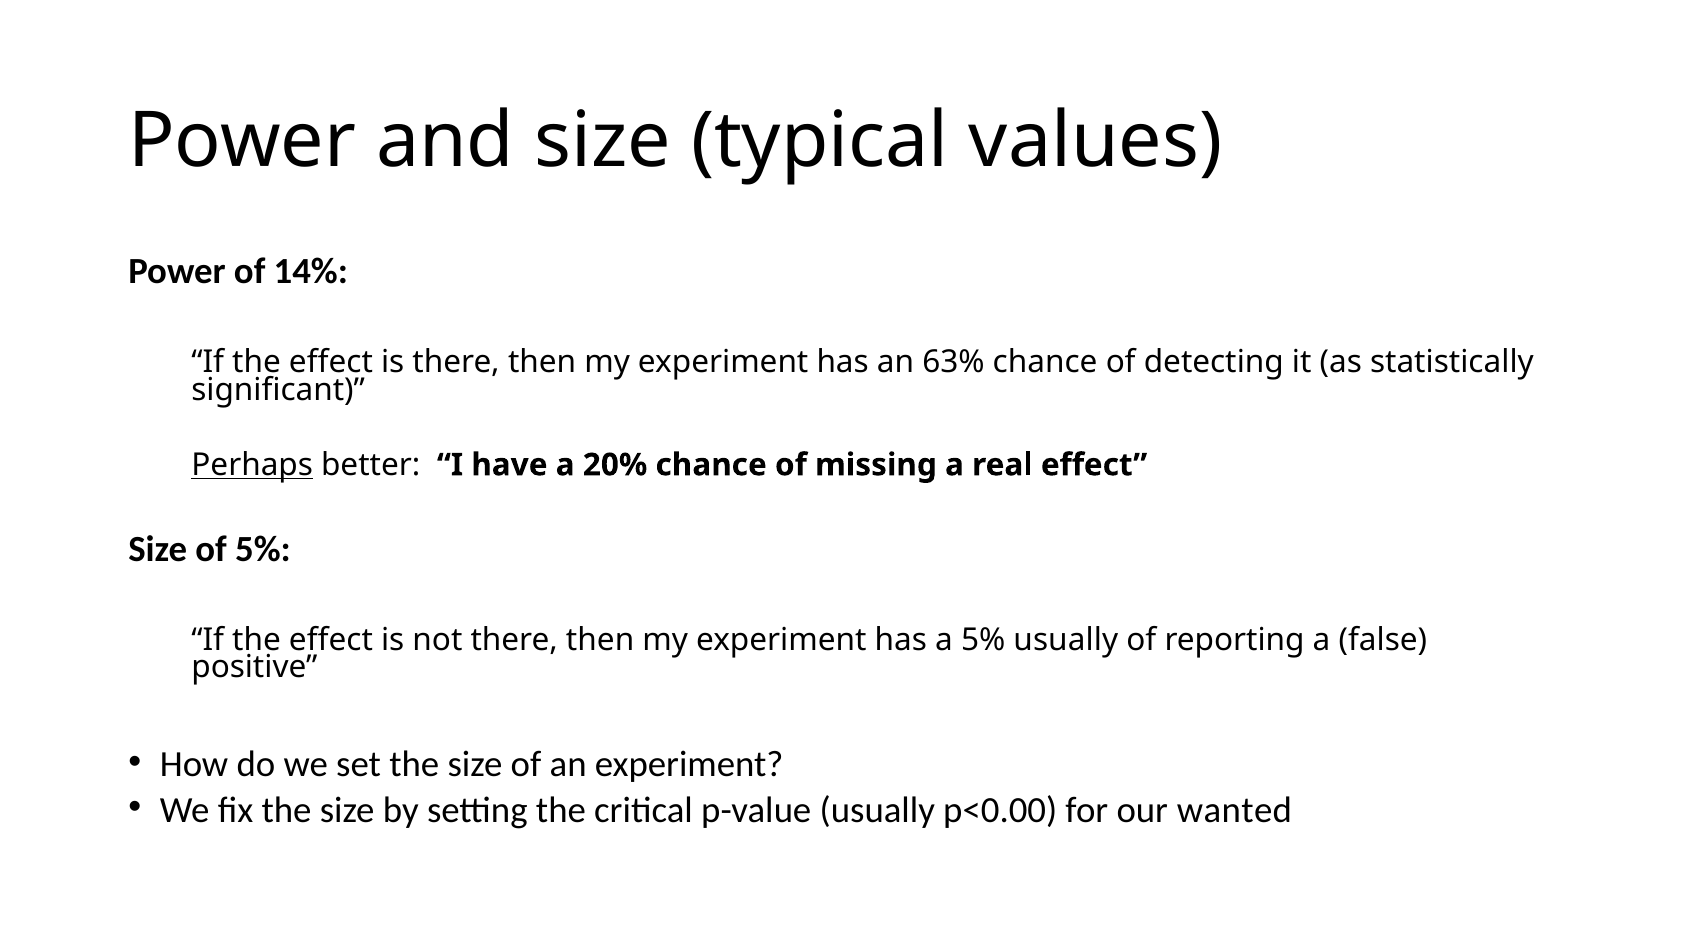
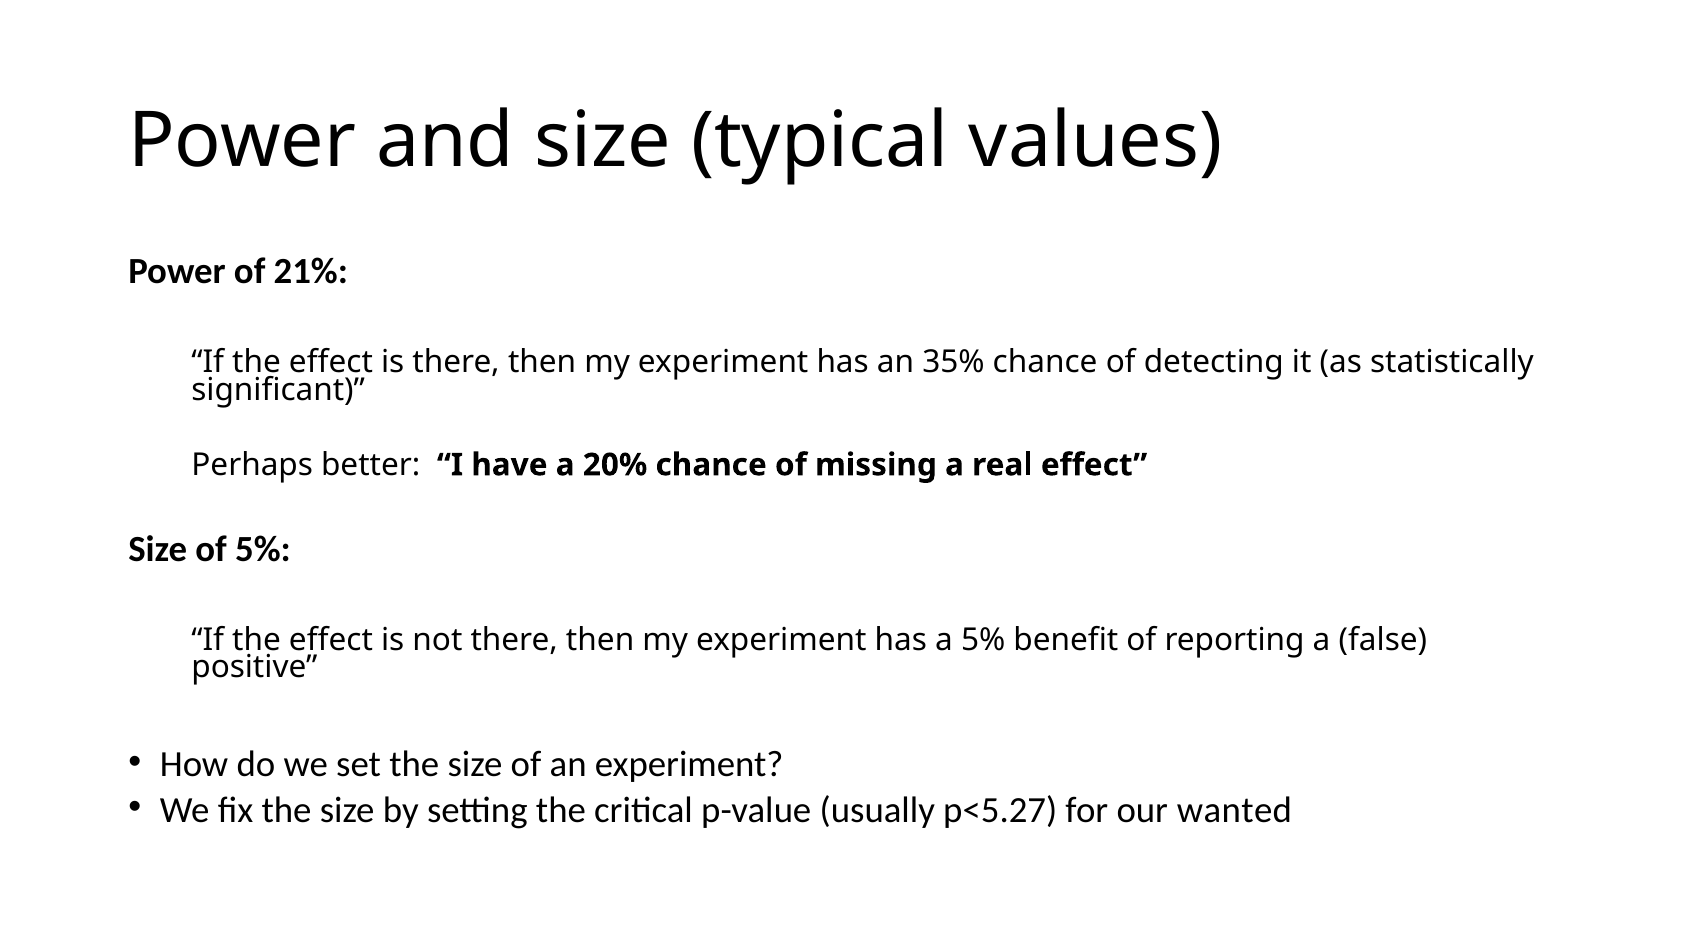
14%: 14% -> 21% (311, 272)
63%: 63% -> 35% (954, 362)
Perhaps underline: present -> none (252, 465)
5% usually: usually -> benefit (1066, 640)
p<0.00: p<0.00 -> p<5.27 (1000, 810)
